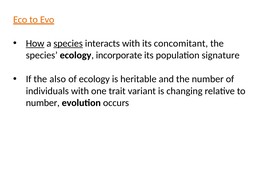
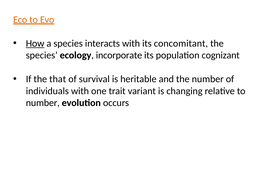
species underline: present -> none (68, 43)
signature: signature -> cognizant (221, 55)
also: also -> that (58, 79)
of ecology: ecology -> survival (94, 79)
